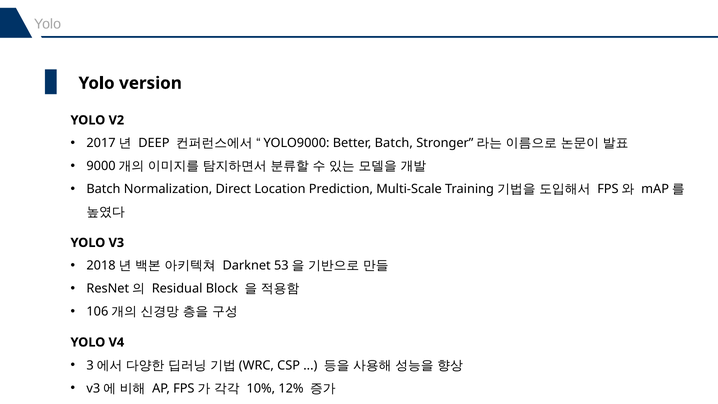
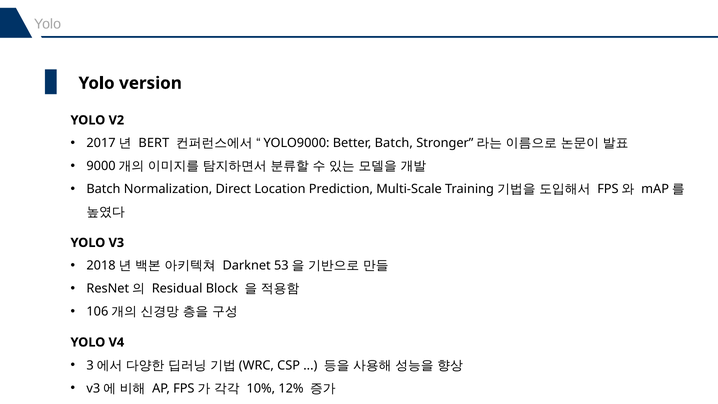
DEEP: DEEP -> BERT (154, 143)
